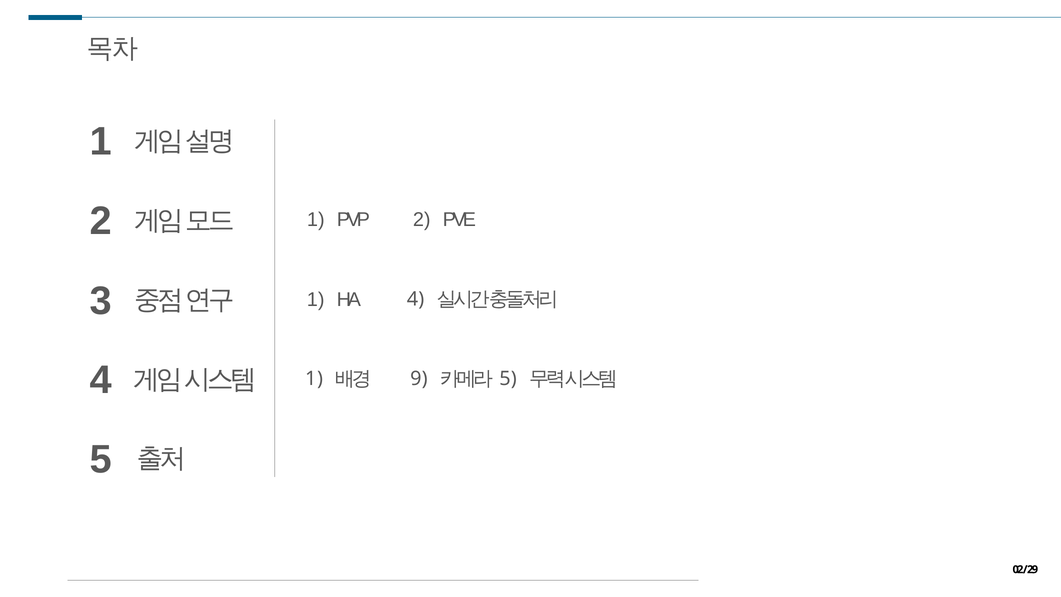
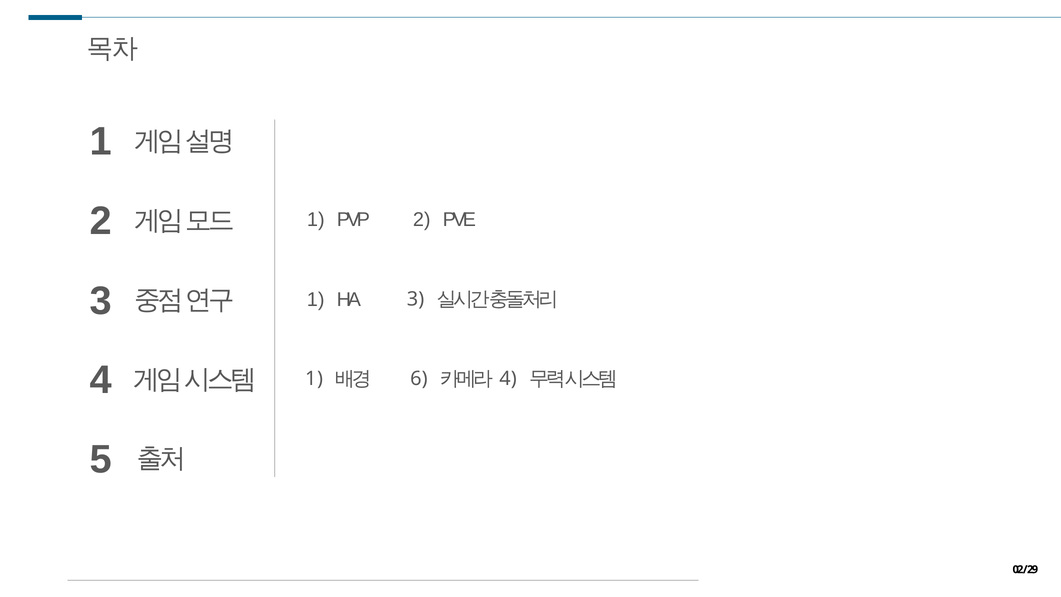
HA 4: 4 -> 3 (416, 299)
9: 9 -> 6 (419, 378)
5: 5 -> 4 (508, 378)
